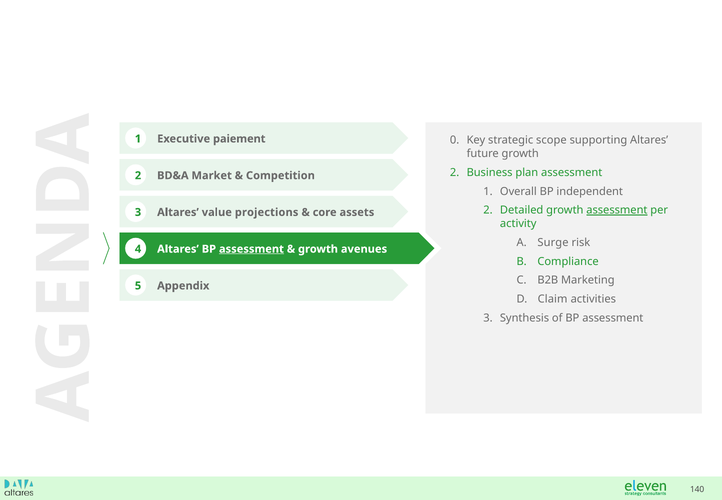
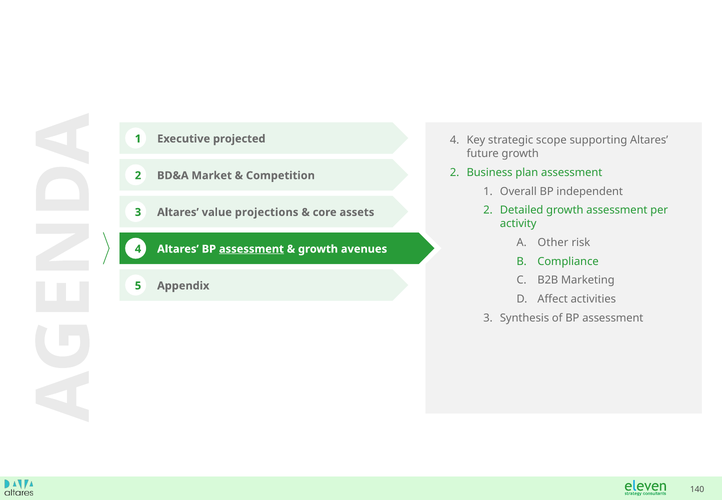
0: 0 -> 4 (455, 140)
paiement: paiement -> projected (239, 139)
assessment underline: present -> none (617, 210)
Surge: Surge -> Other (553, 242)
Claim: Claim -> Affect (553, 299)
